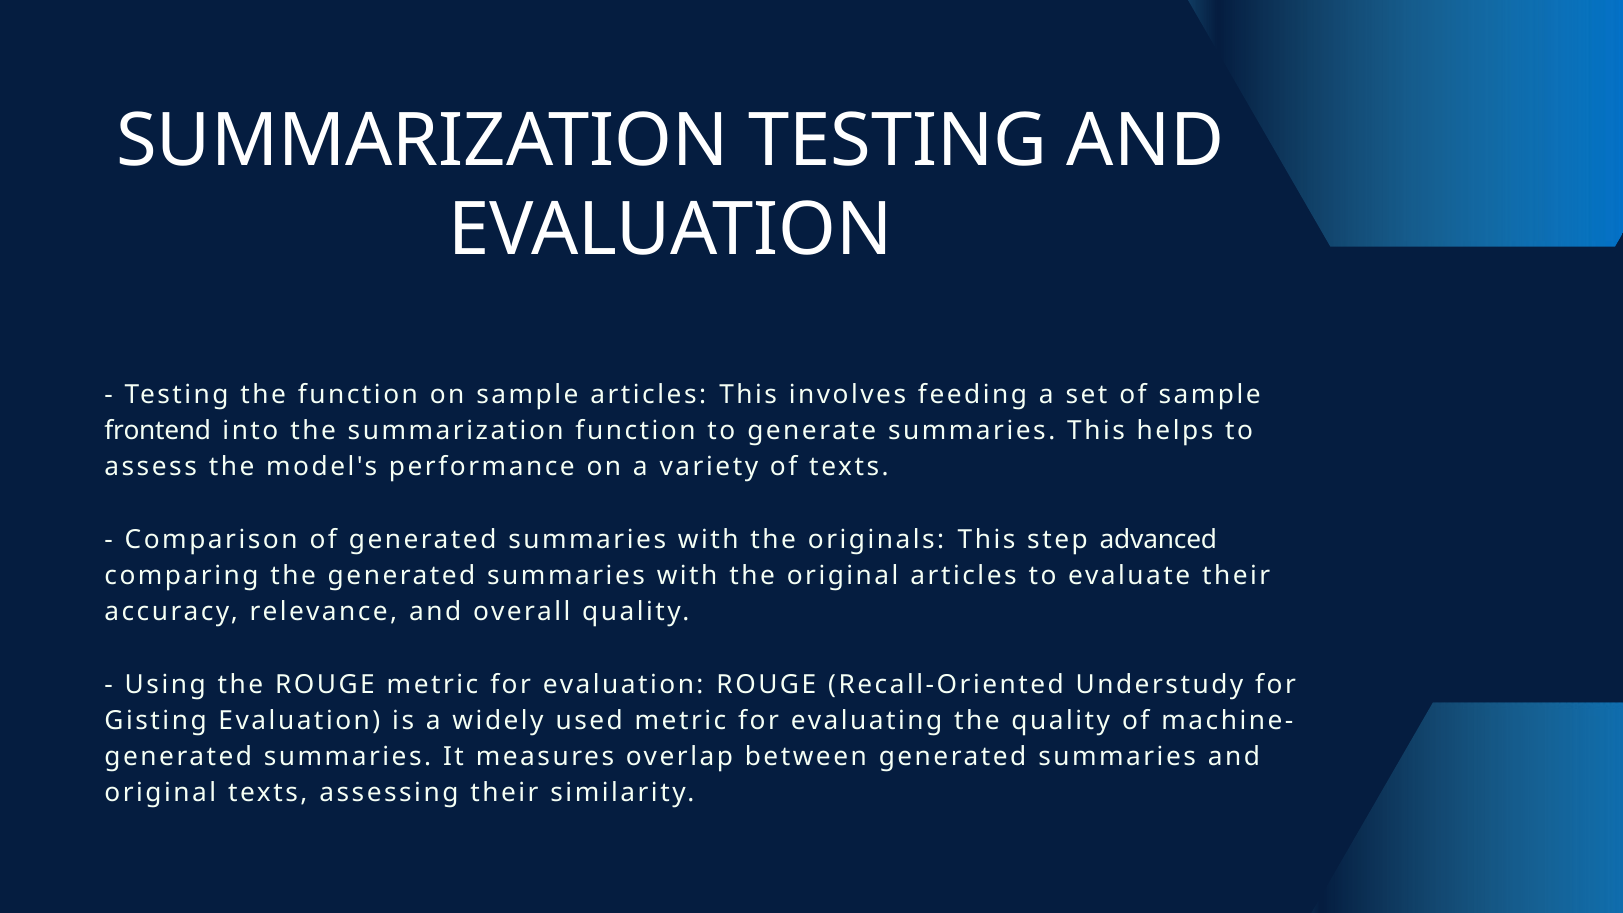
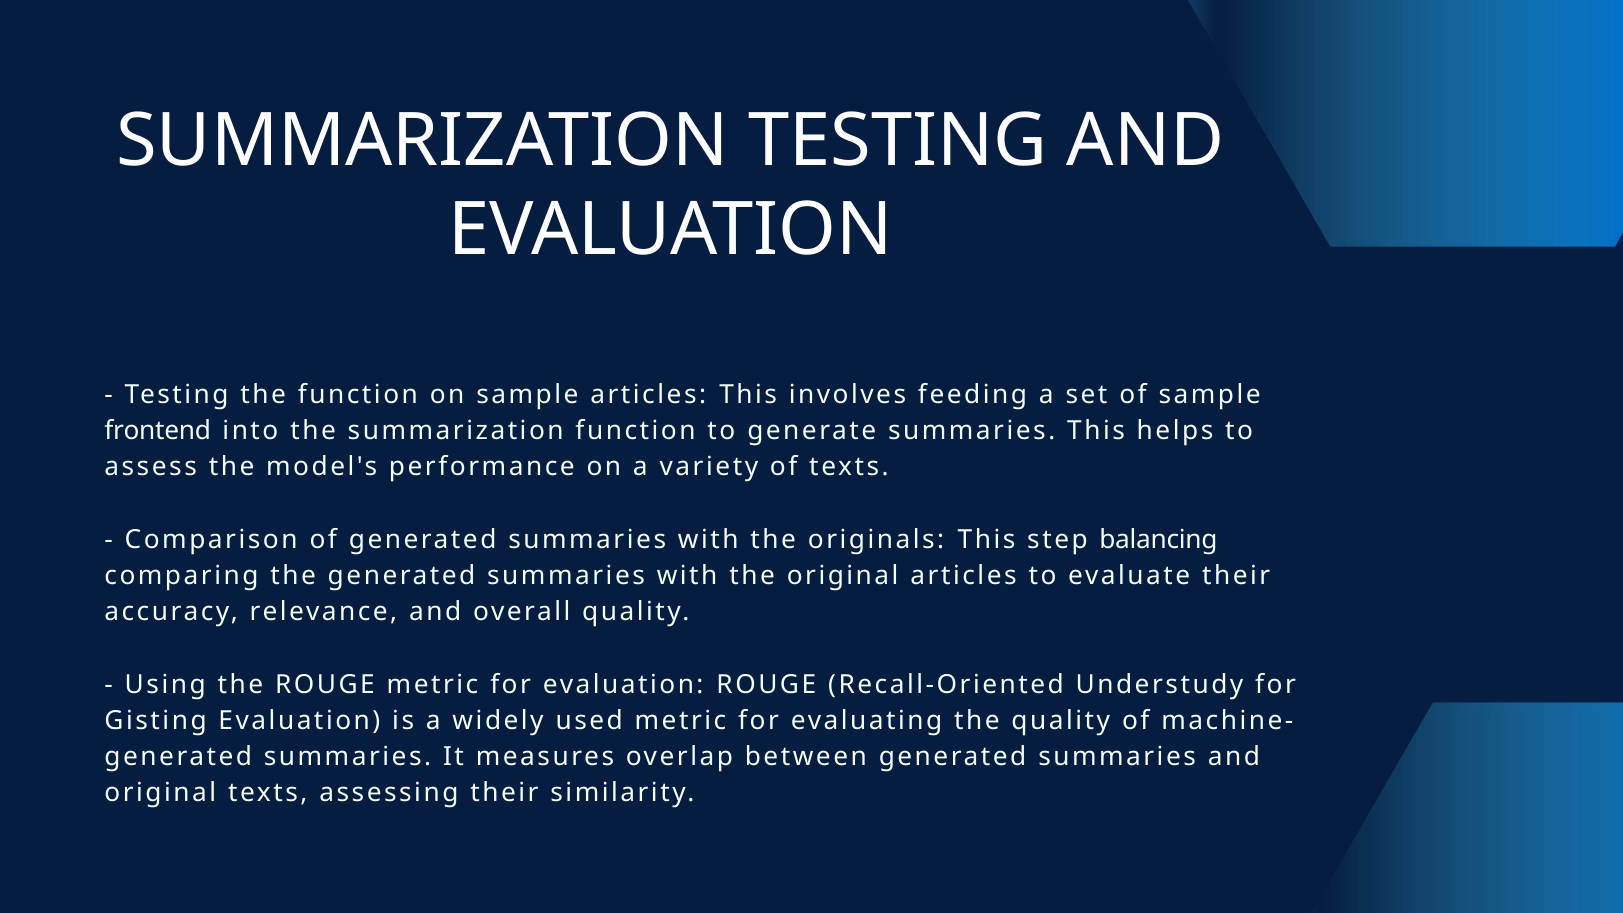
advanced: advanced -> balancing (1158, 540)
